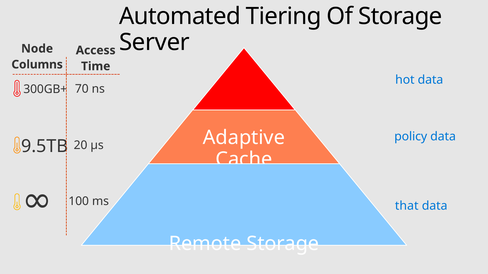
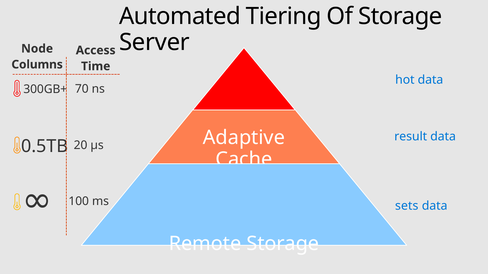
policy: policy -> result (411, 137)
9.5TB: 9.5TB -> 0.5TB (45, 146)
that: that -> sets (407, 206)
